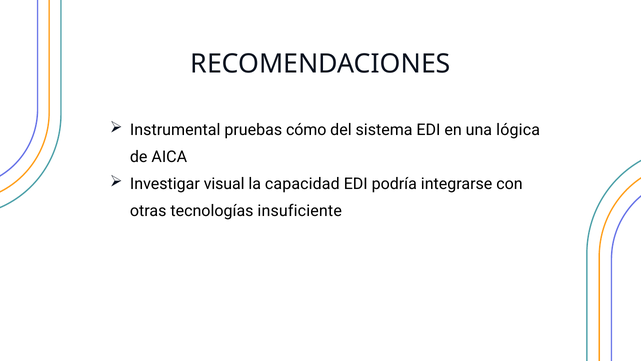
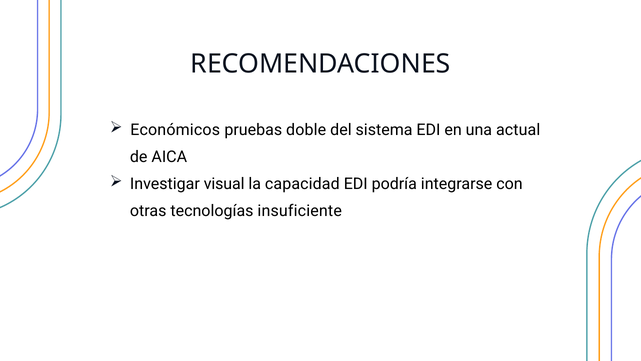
Instrumental: Instrumental -> Económicos (175, 130)
cómo: cómo -> doble (306, 130)
lógica: lógica -> actual (518, 130)
